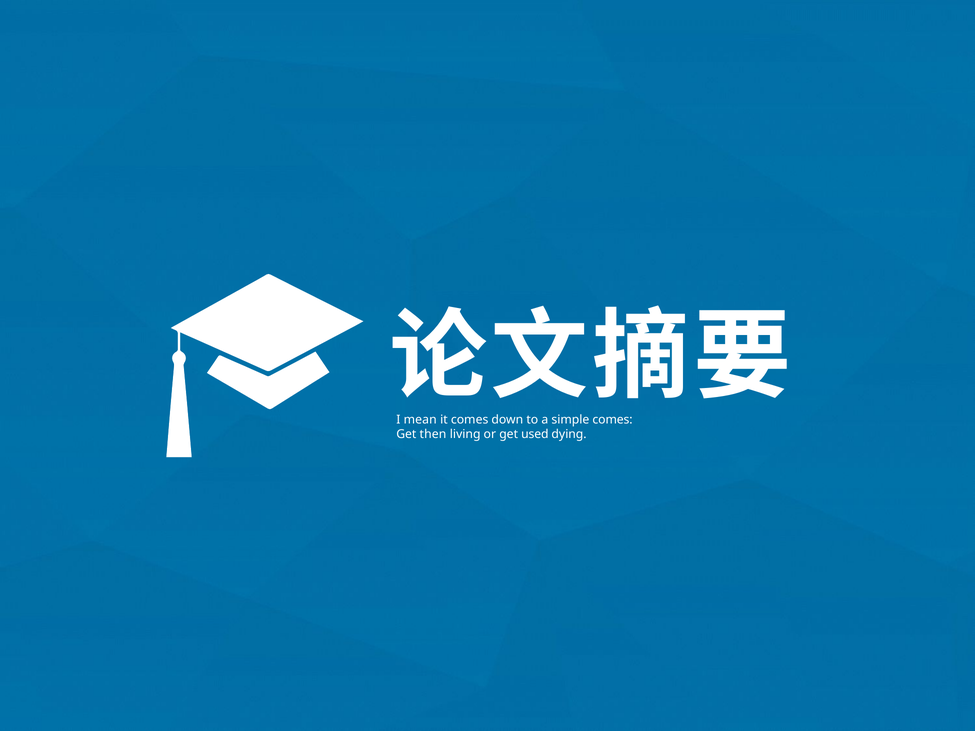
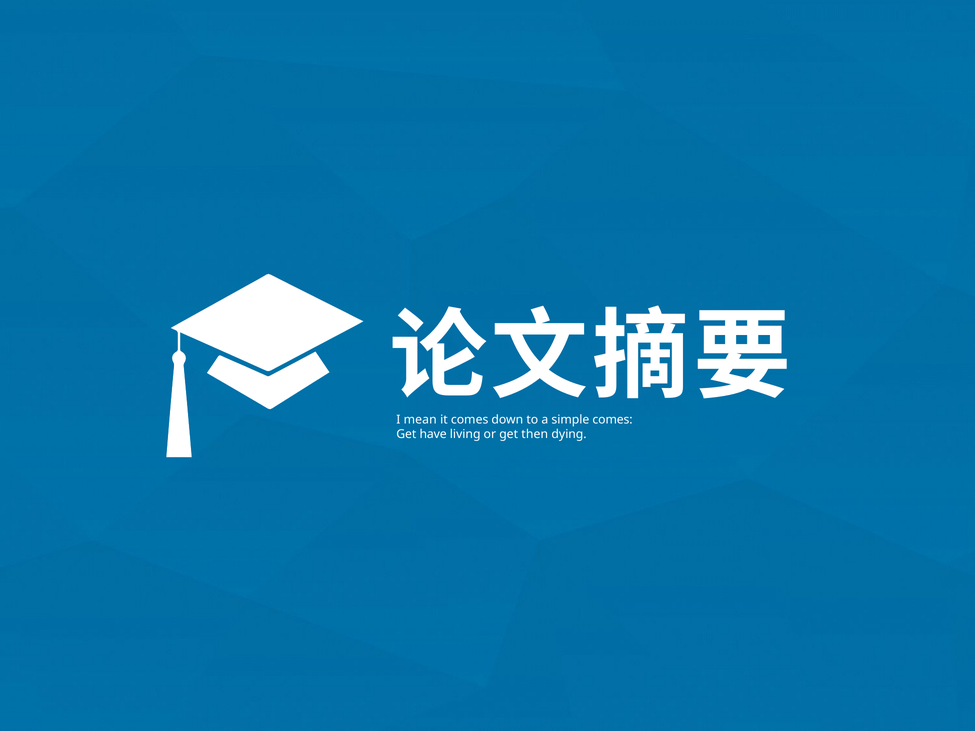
then: then -> have (433, 435)
used: used -> then (535, 435)
